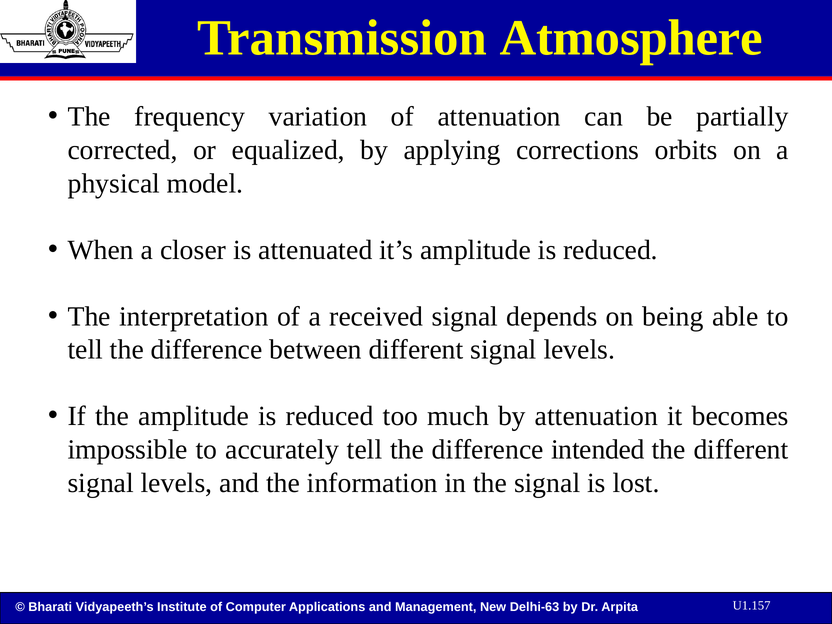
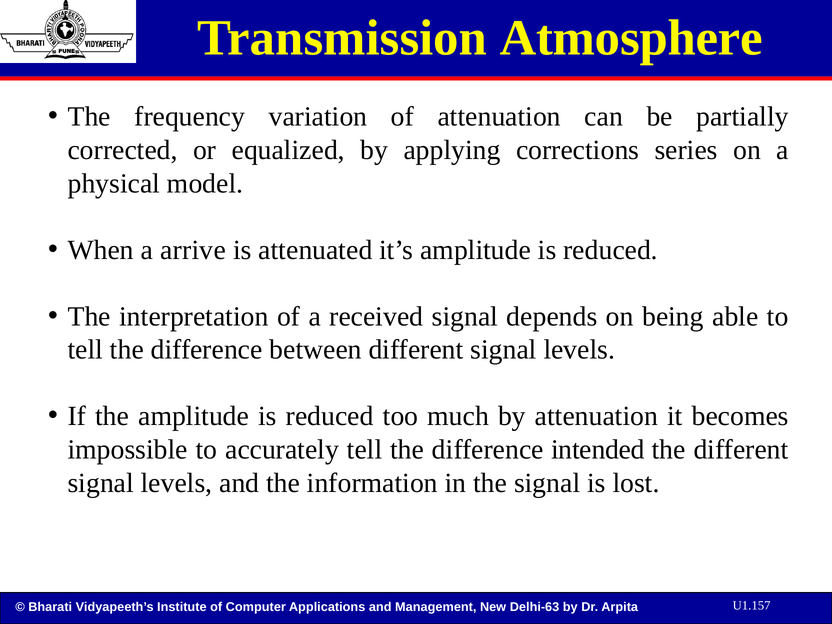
orbits: orbits -> series (686, 150)
closer: closer -> arrive (193, 250)
